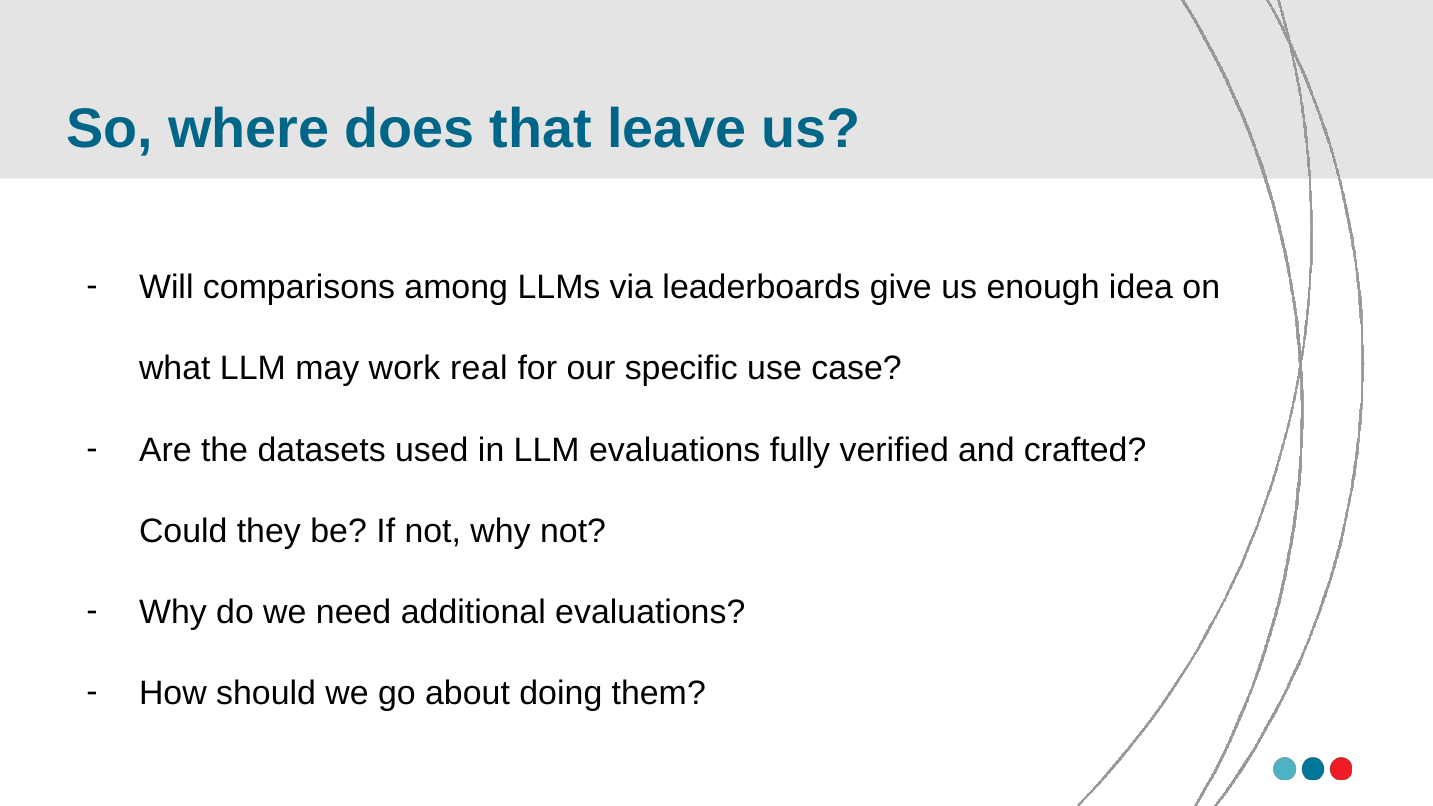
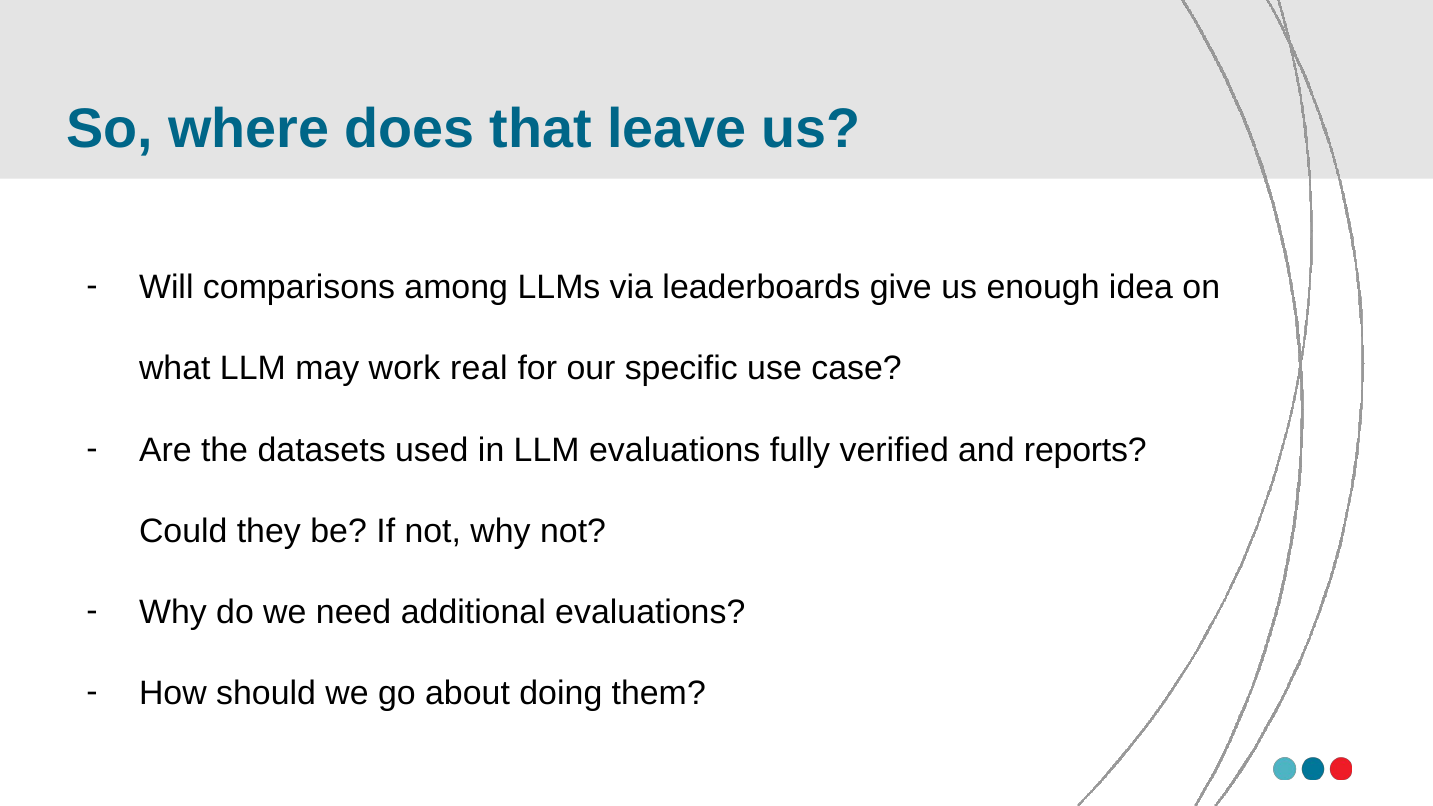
crafted: crafted -> reports (1085, 450)
